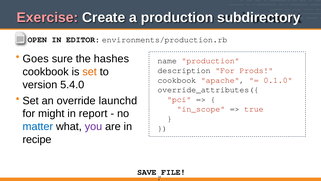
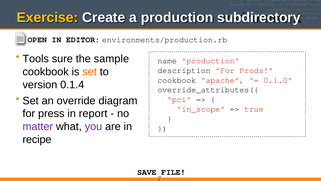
Exercise colour: pink -> yellow (47, 17)
Goes: Goes -> Tools (36, 59)
hashes: hashes -> sample (111, 59)
5.4.0: 5.4.0 -> 0.1.4 (72, 85)
launchd: launchd -> diagram (118, 100)
might: might -> press (51, 113)
matter colour: blue -> purple (38, 126)
